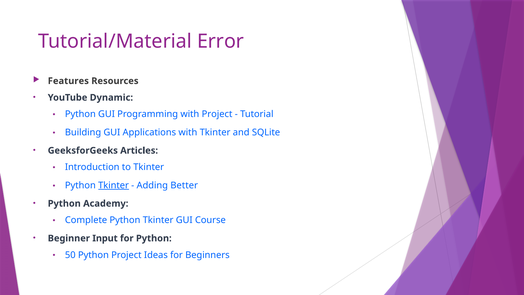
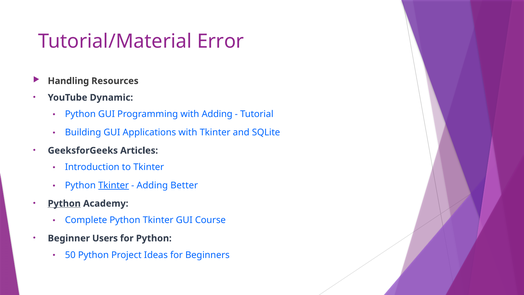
Features: Features -> Handling (68, 81)
with Project: Project -> Adding (217, 114)
Python underline: none -> present (64, 203)
Input: Input -> Users (105, 238)
